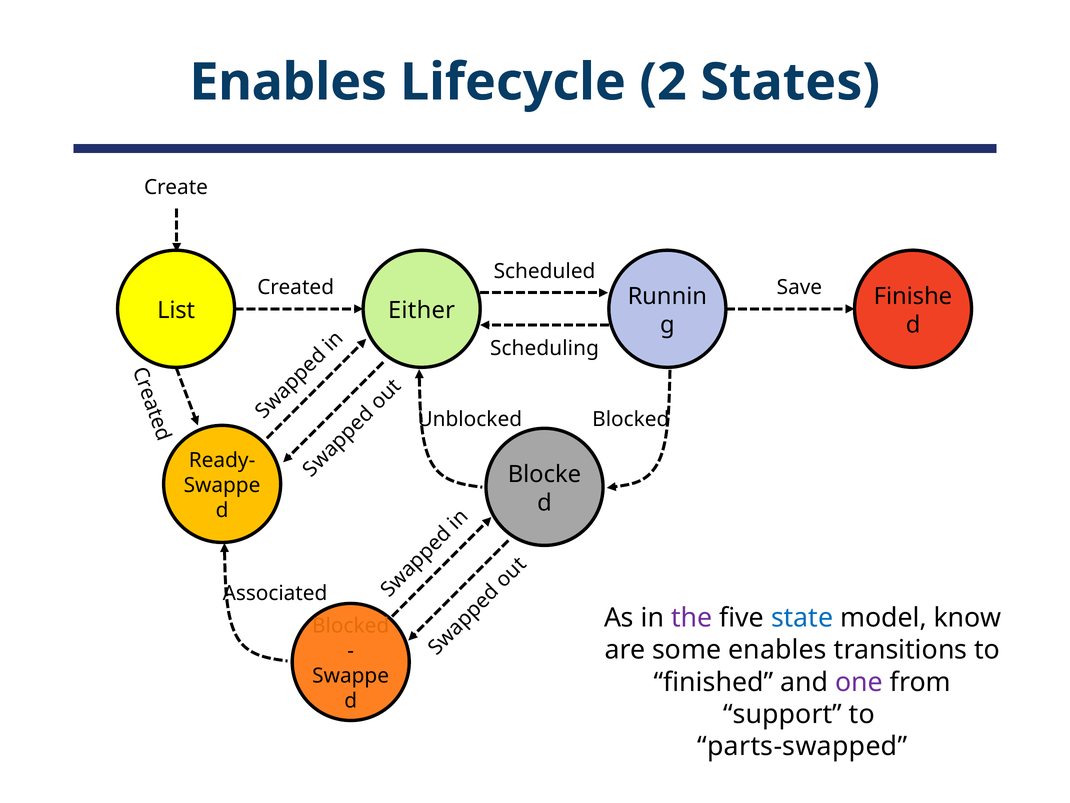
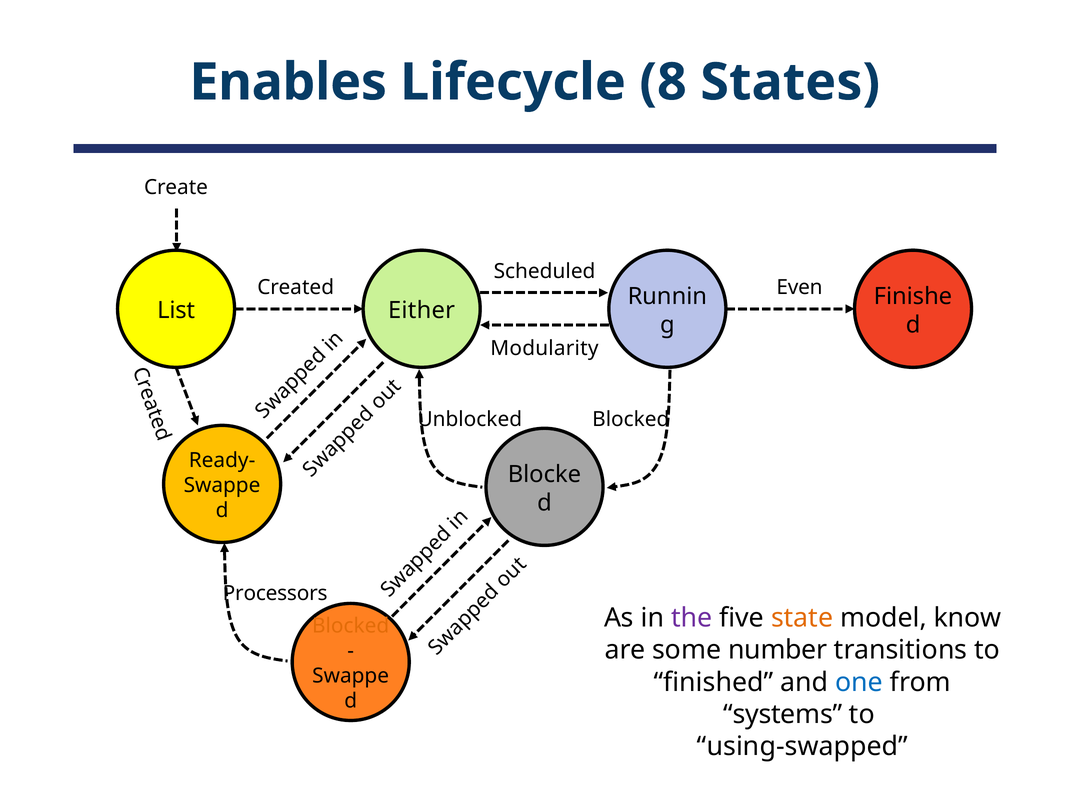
2: 2 -> 8 (663, 82)
Save: Save -> Even (800, 287)
Scheduling: Scheduling -> Modularity (544, 348)
Associated: Associated -> Processors (275, 593)
state colour: blue -> orange (802, 618)
some enables: enables -> number (778, 650)
one colour: purple -> blue (859, 682)
support: support -> systems (783, 714)
parts-swapped: parts-swapped -> using-swapped (802, 746)
